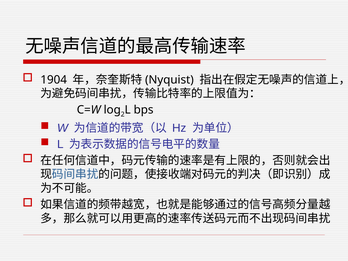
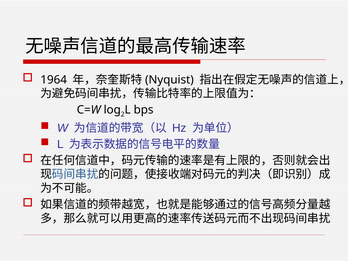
1904: 1904 -> 1964 (54, 80)
